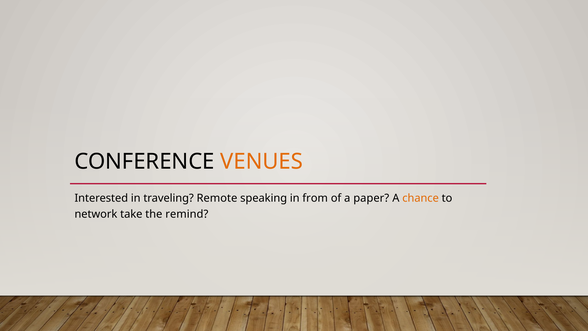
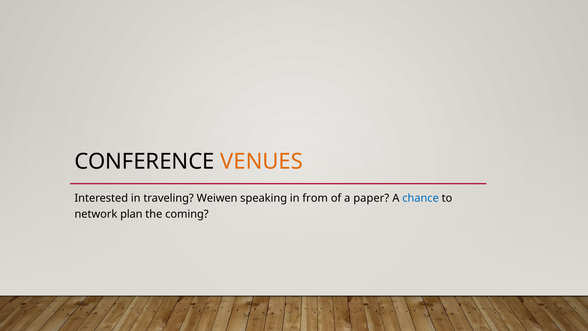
Remote: Remote -> Weiwen (217, 198)
chance colour: orange -> blue (421, 198)
take: take -> plan (131, 214)
remind: remind -> coming (187, 214)
